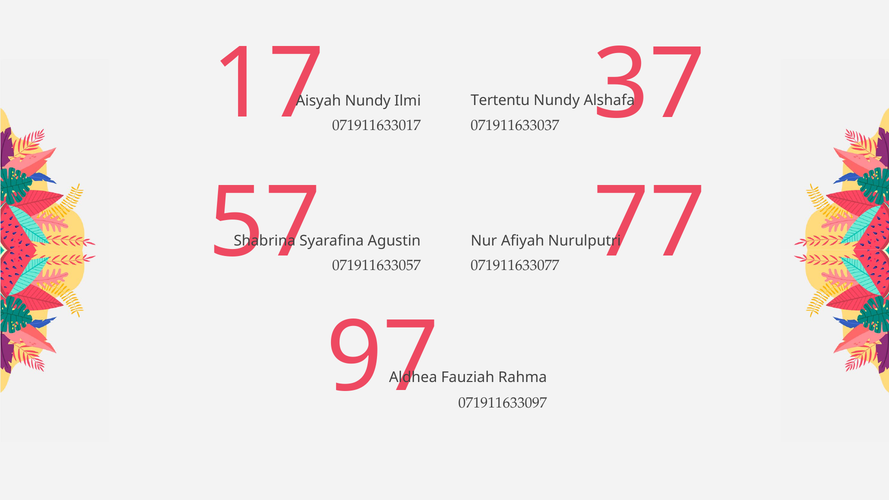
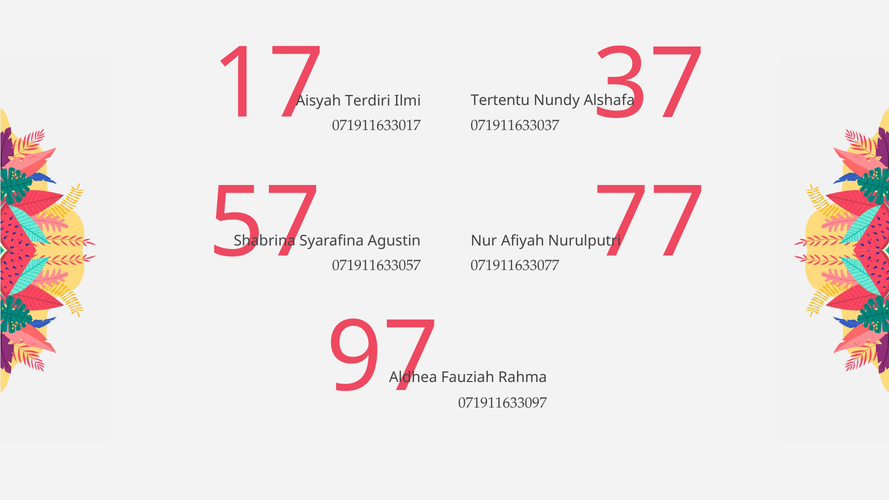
Nundy: Nundy -> Terdiri (368, 101)
